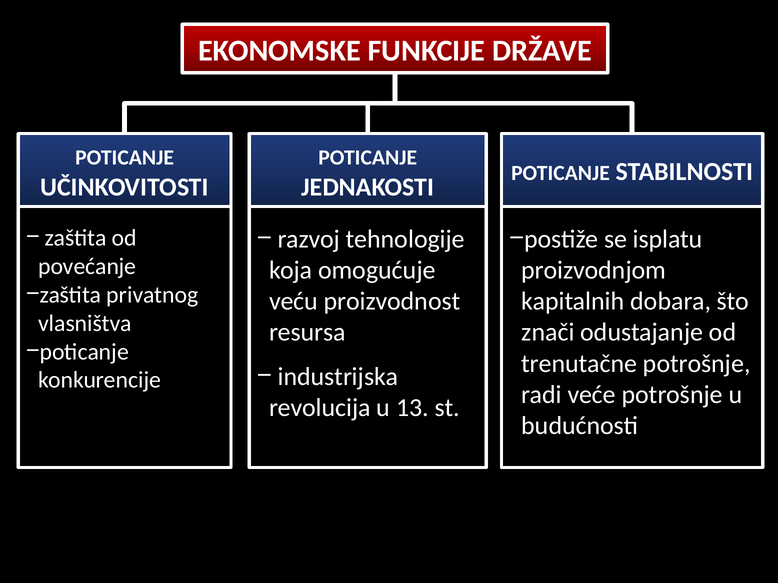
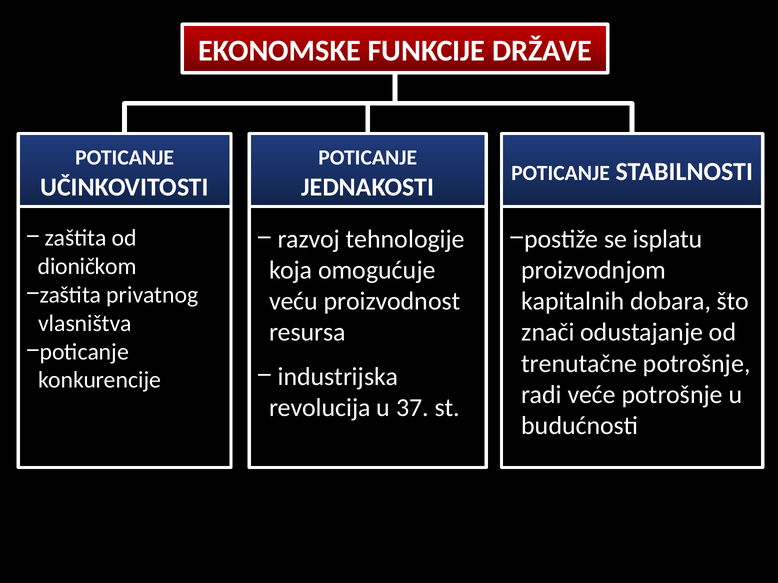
povećanje: povećanje -> dioničkom (87, 266)
13: 13 -> 37 (412, 408)
